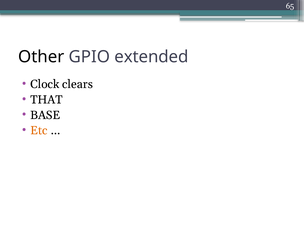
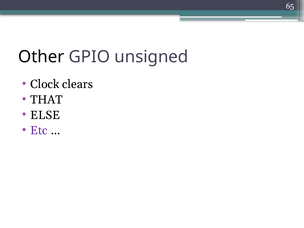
extended: extended -> unsigned (151, 57)
BASE: BASE -> ELSE (45, 115)
Etc colour: orange -> purple (39, 131)
